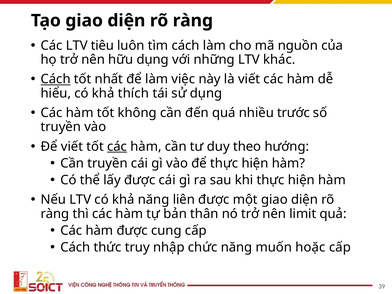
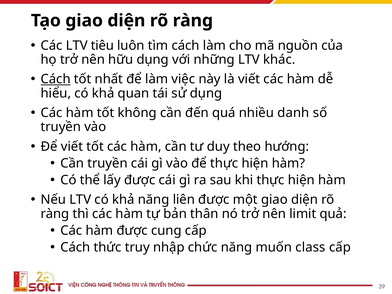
thích: thích -> quan (134, 93)
trước: trước -> danh (293, 113)
các underline: present -> none (117, 146)
hoặc: hoặc -> class (310, 247)
